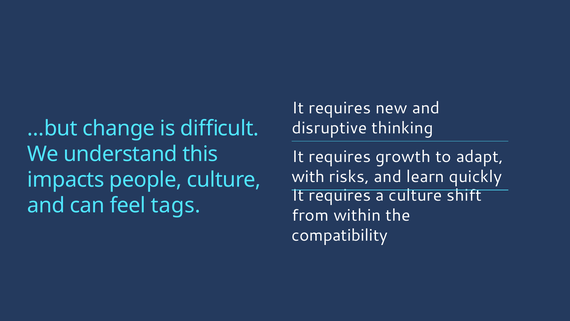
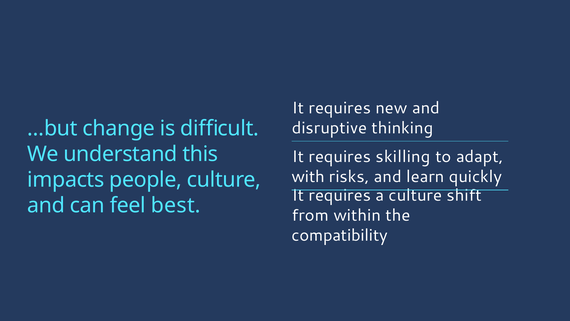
growth: growth -> skilling (403, 157)
tags: tags -> best (176, 205)
